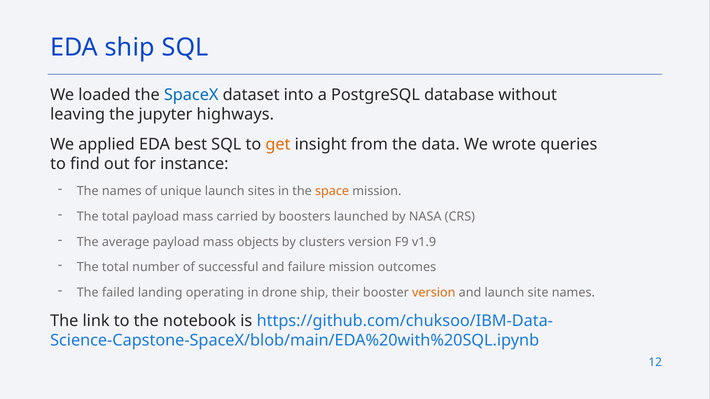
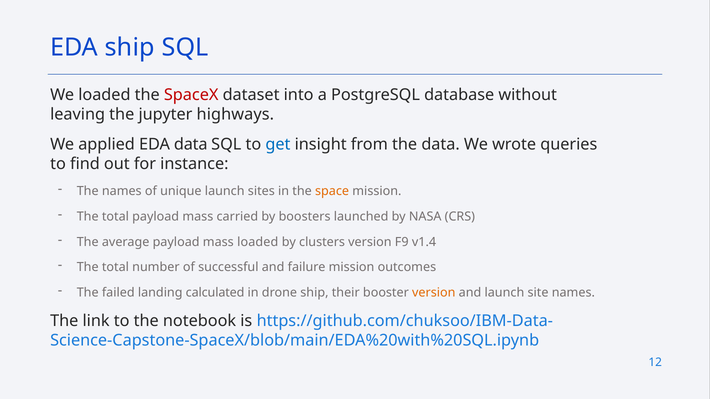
SpaceX colour: blue -> red (191, 95)
EDA best: best -> data (191, 144)
get colour: orange -> blue (278, 144)
mass objects: objects -> loaded (258, 242)
v1.9: v1.9 -> v1.4 (424, 242)
operating: operating -> calculated (215, 293)
